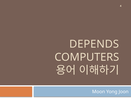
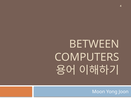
DEPENDS: DEPENDS -> BETWEEN (94, 44)
